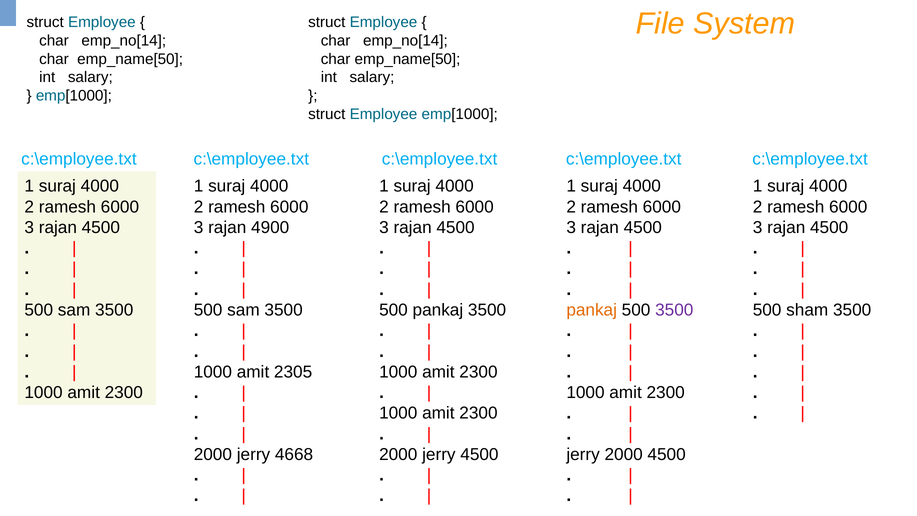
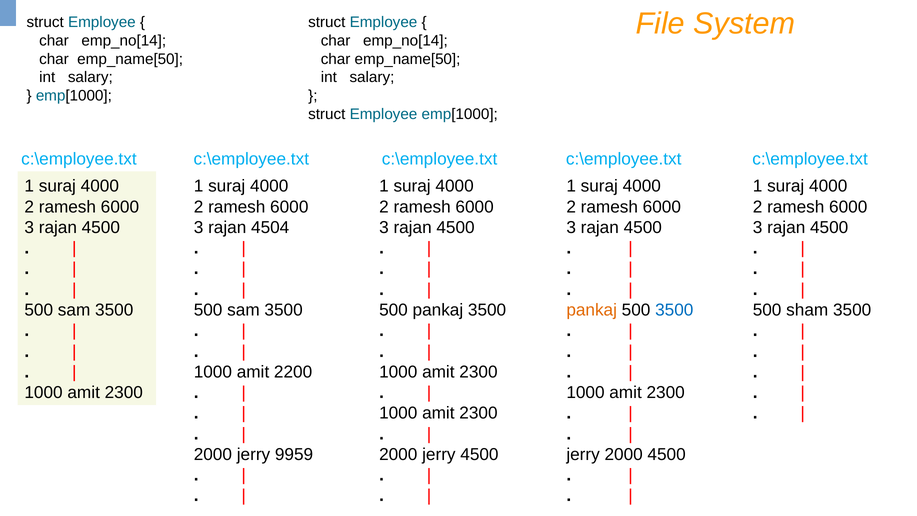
4900: 4900 -> 4504 (270, 227)
3500 colour: purple -> blue (674, 310)
2305: 2305 -> 2200 (293, 372)
4668: 4668 -> 9959 (294, 454)
